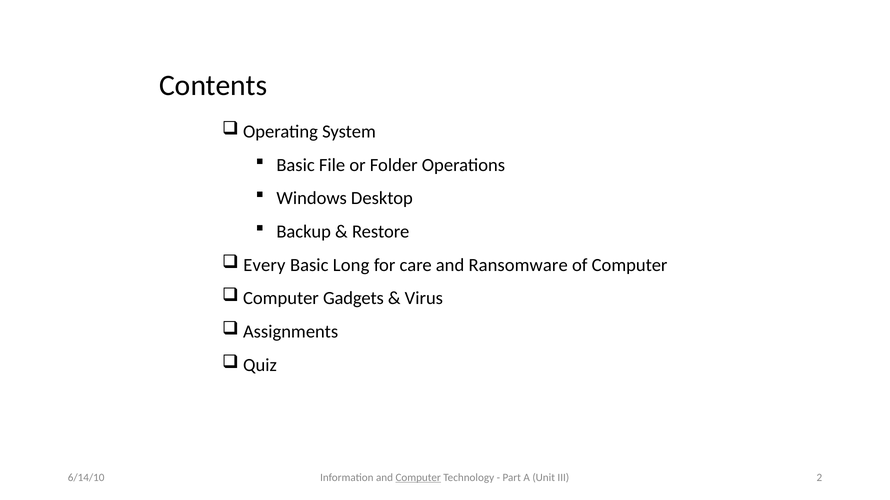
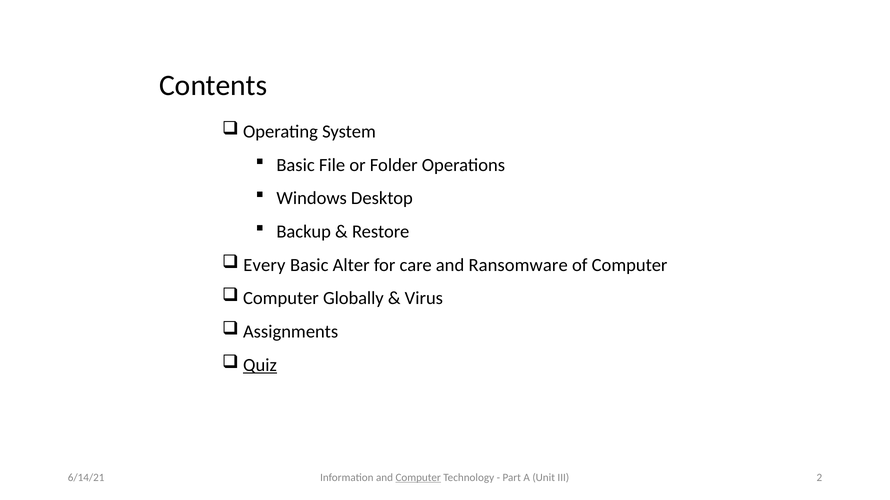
Long: Long -> Alter (351, 265)
Gadgets: Gadgets -> Globally (353, 299)
Quiz underline: none -> present (260, 365)
6/14/10: 6/14/10 -> 6/14/21 (86, 478)
